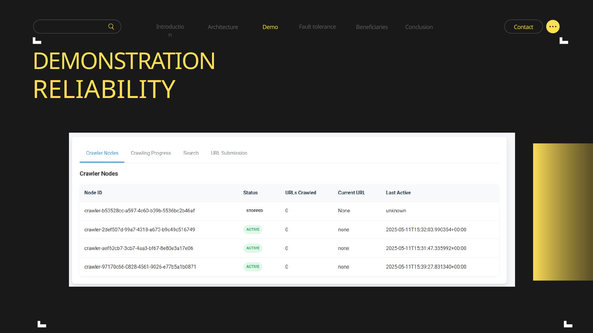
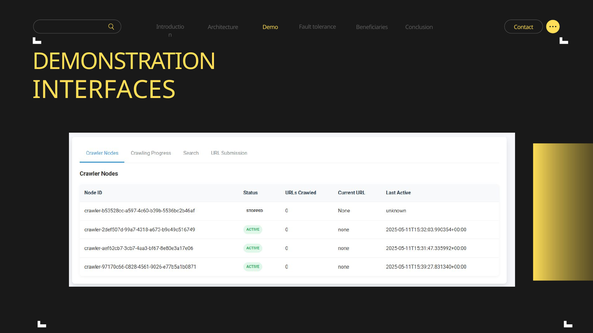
RELIABILITY: RELIABILITY -> INTERFACES (104, 90)
